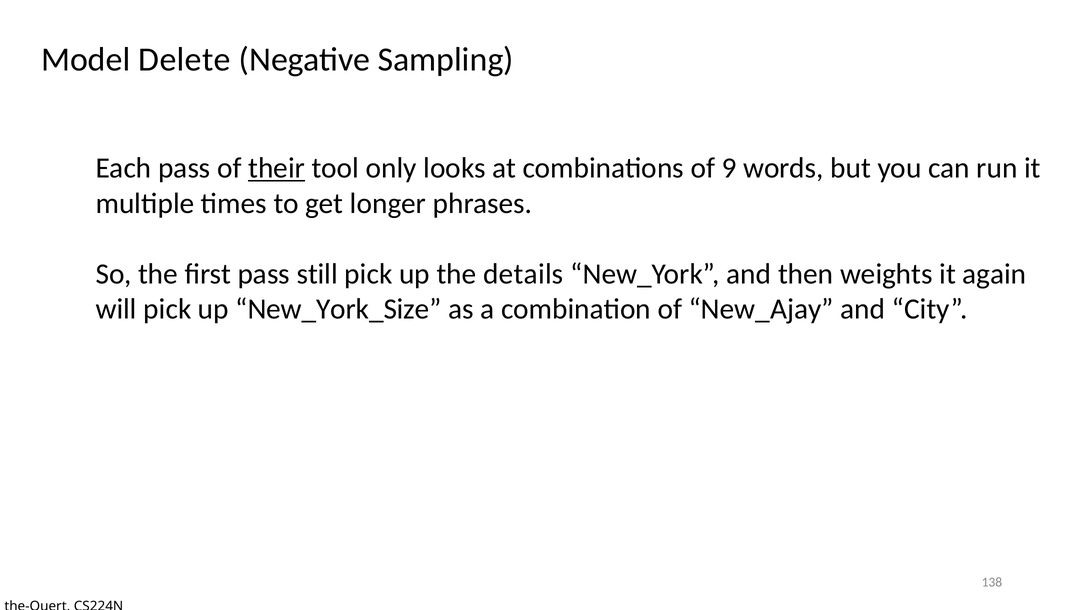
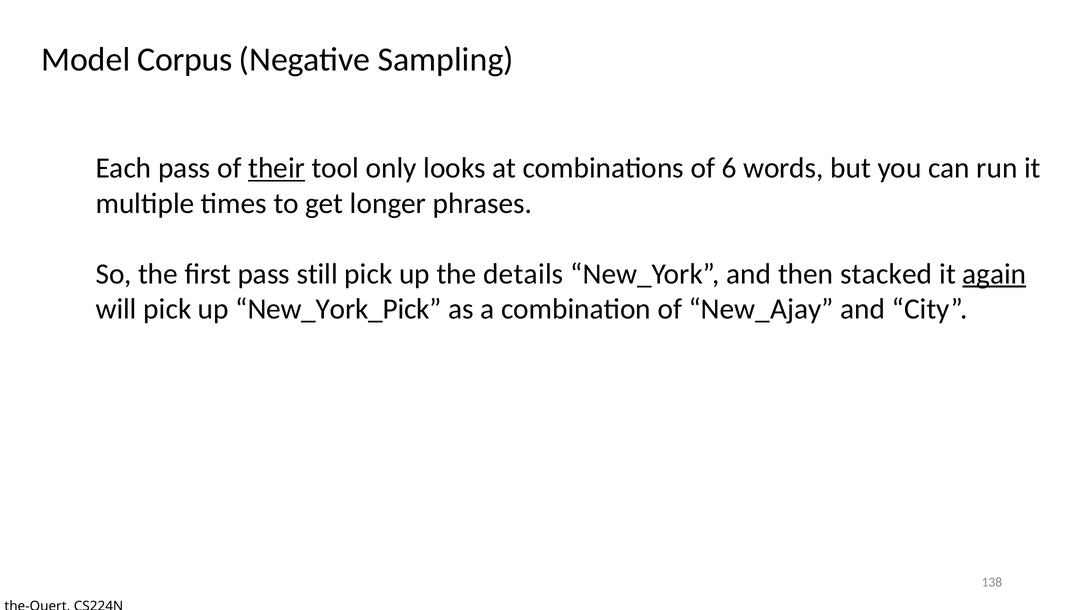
Delete: Delete -> Corpus (185, 60)
9: 9 -> 6 (729, 168)
weights: weights -> stacked (886, 274)
again underline: none -> present (994, 274)
New_York_Size: New_York_Size -> New_York_Pick (339, 309)
